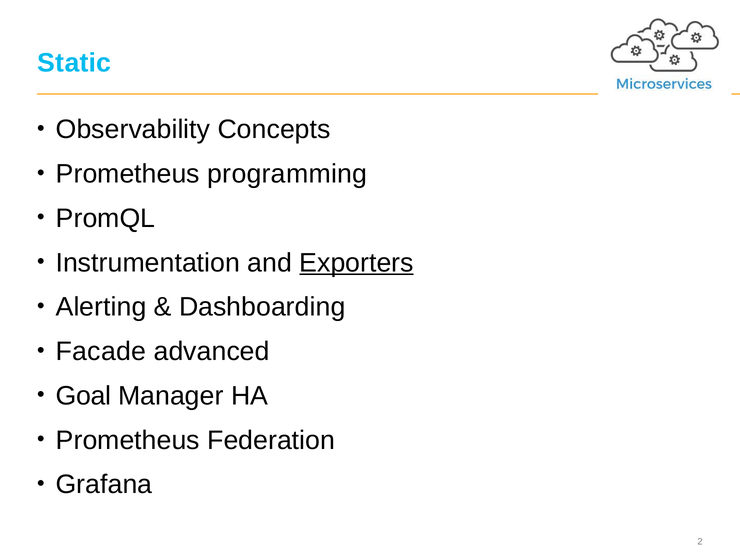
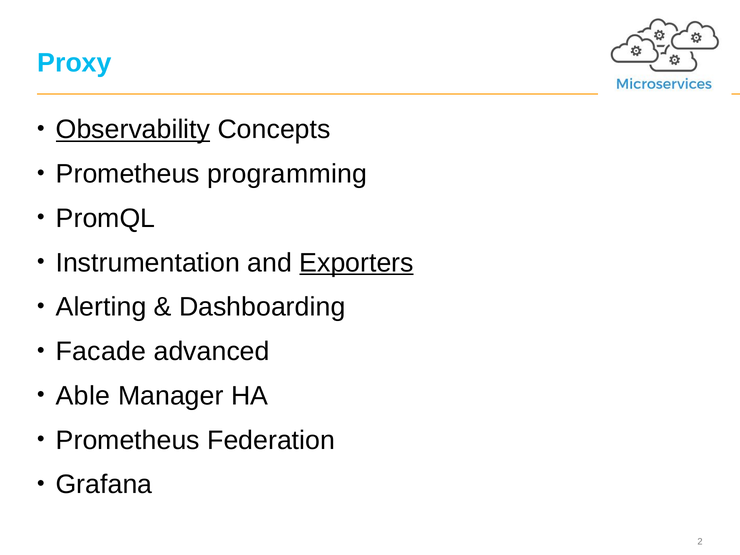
Static: Static -> Proxy (74, 63)
Observability underline: none -> present (133, 130)
Goal: Goal -> Able (83, 396)
